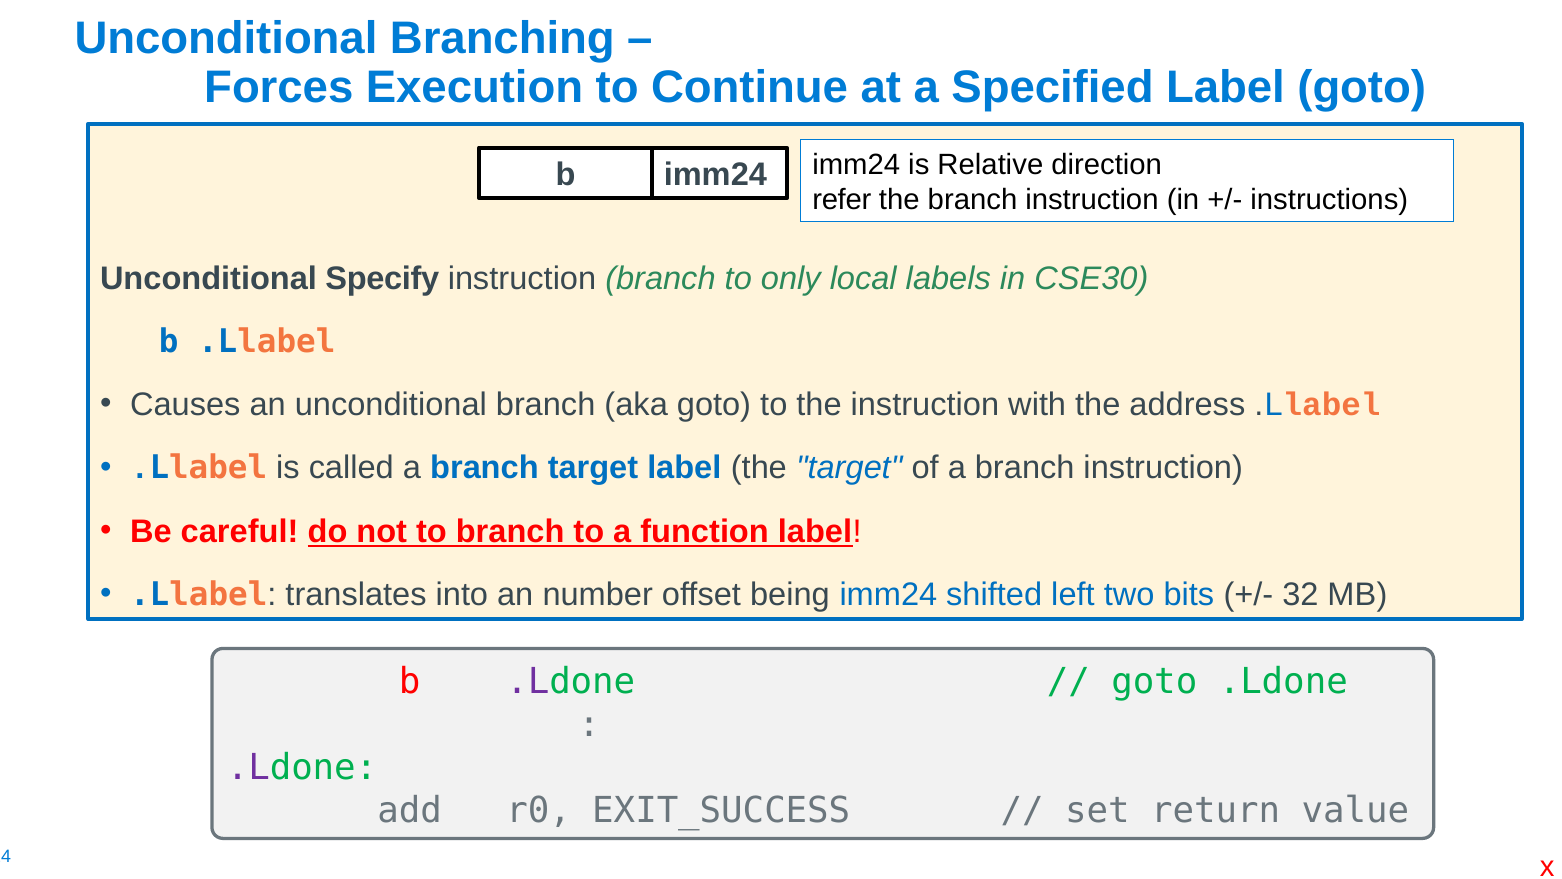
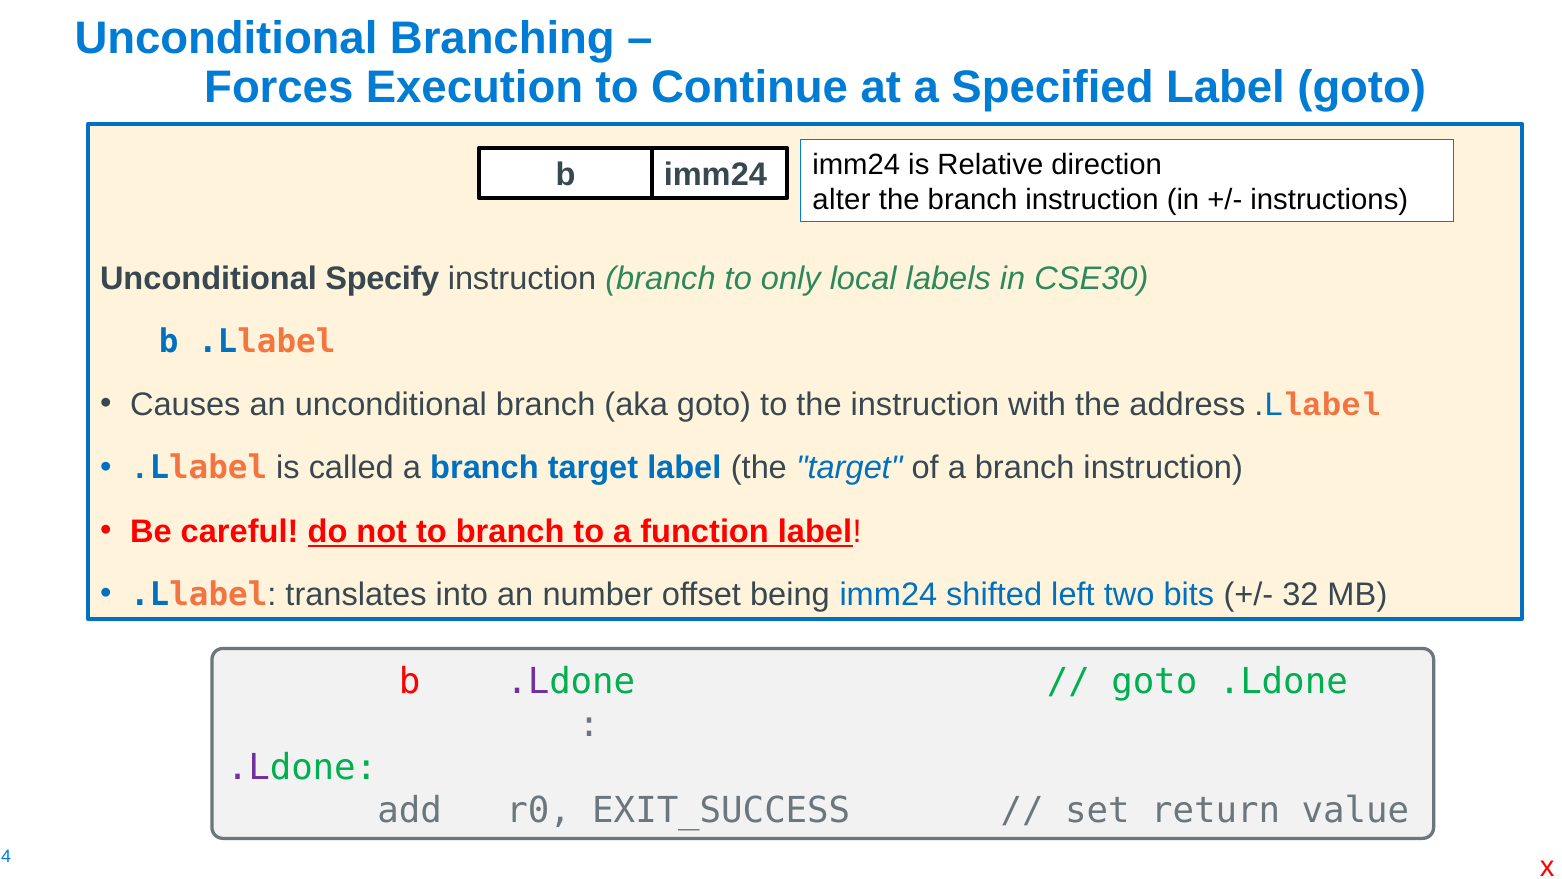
refer: refer -> alter (842, 200)
